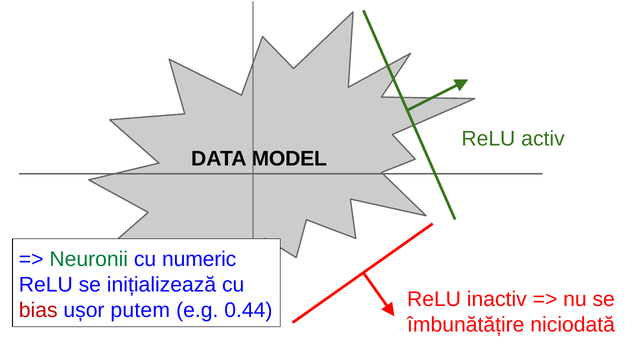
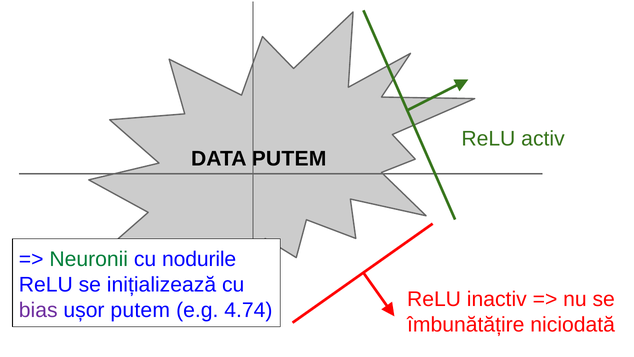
DATA MODEL: MODEL -> PUTEM (289, 159)
numeric: numeric -> nodurile (199, 259)
bias colour: red -> purple (38, 310)
0.44: 0.44 -> 4.74 (248, 310)
